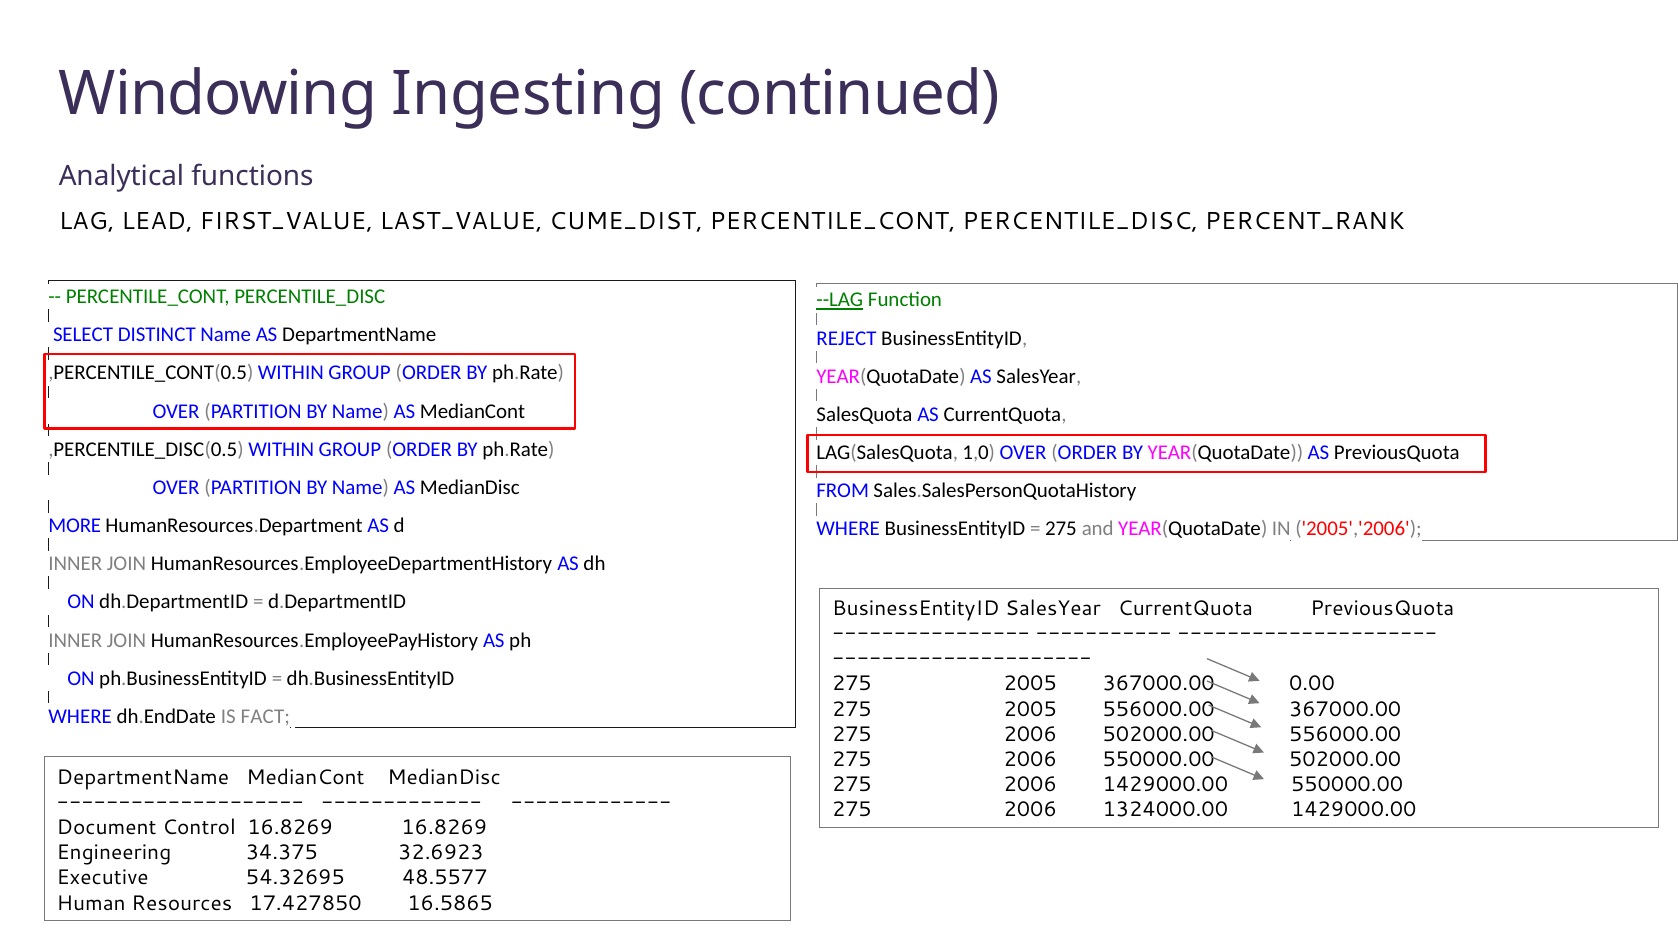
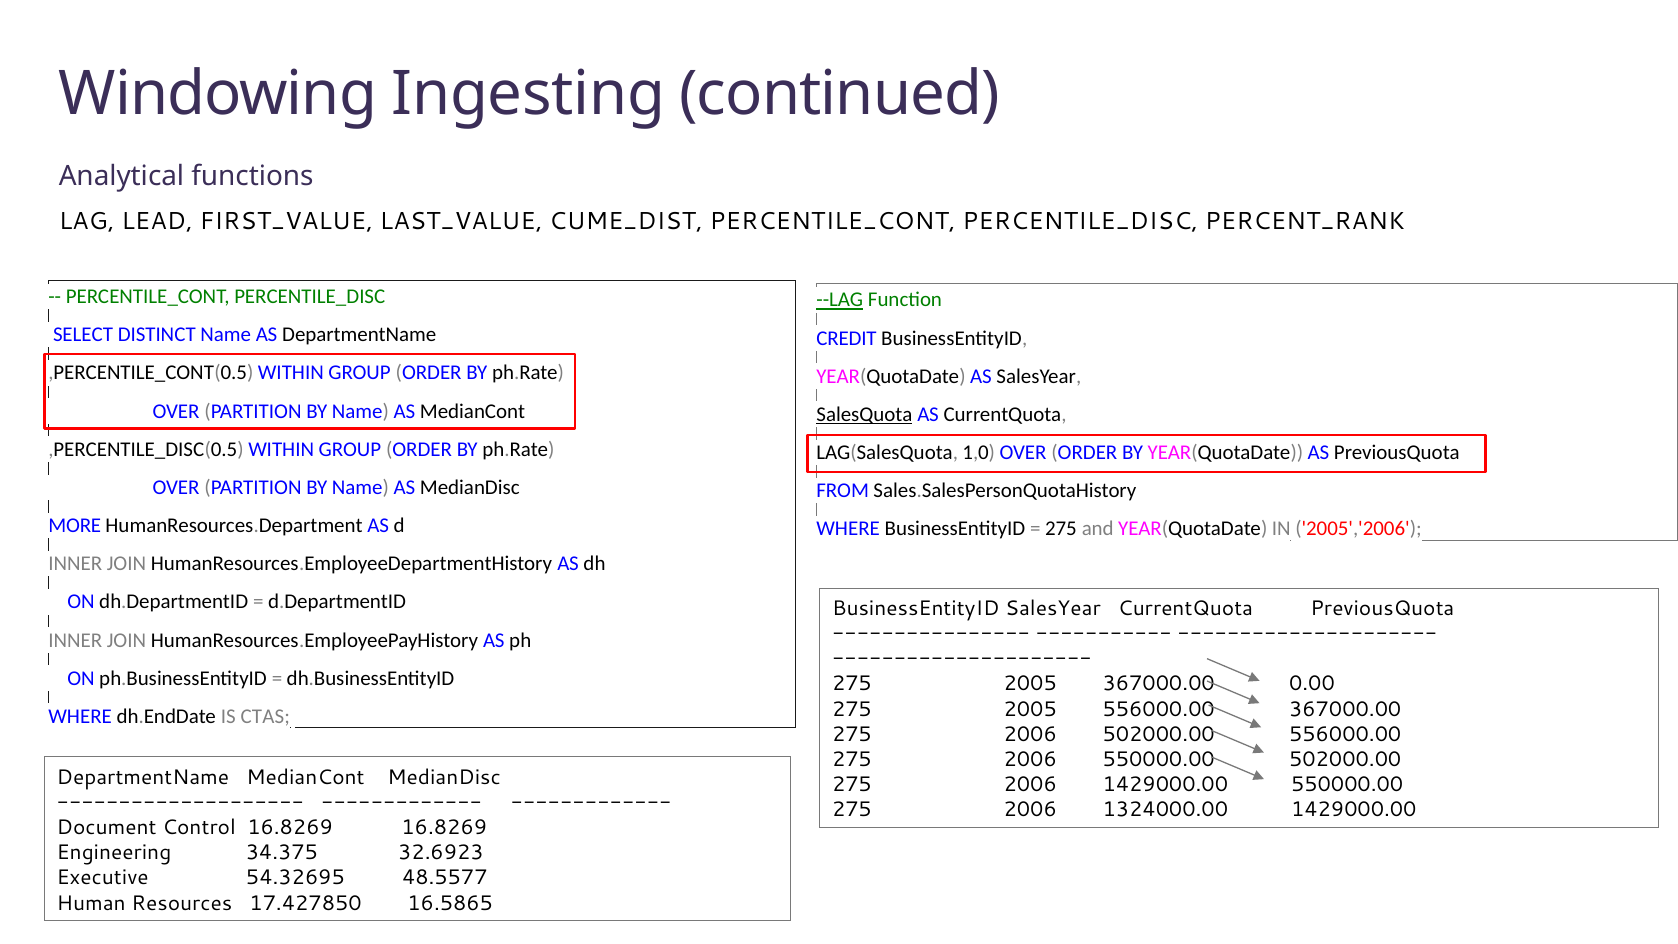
REJECT: REJECT -> CREDIT (847, 338)
SalesQuota underline: none -> present (864, 414)
FACT: FACT -> CTAS (265, 716)
